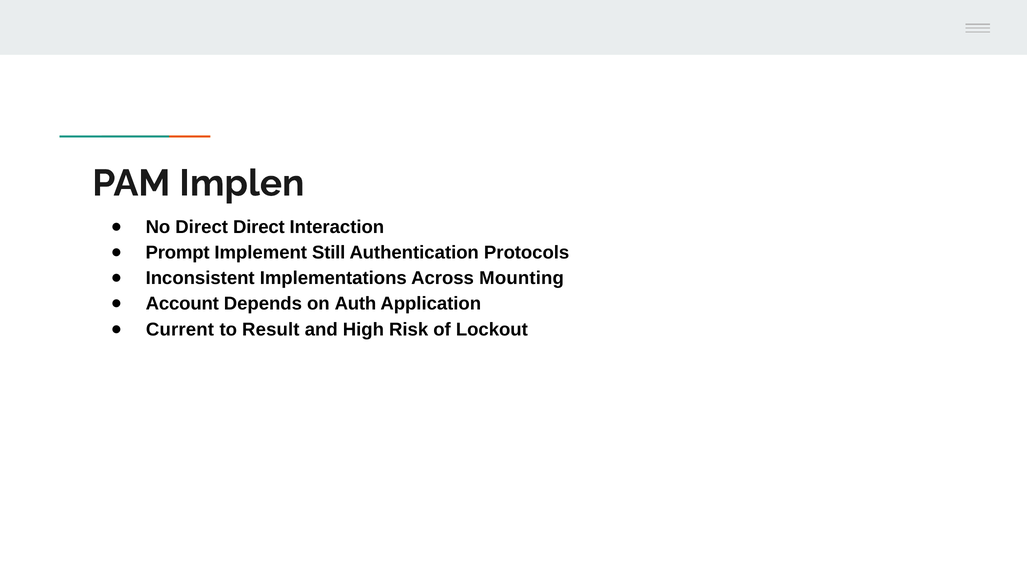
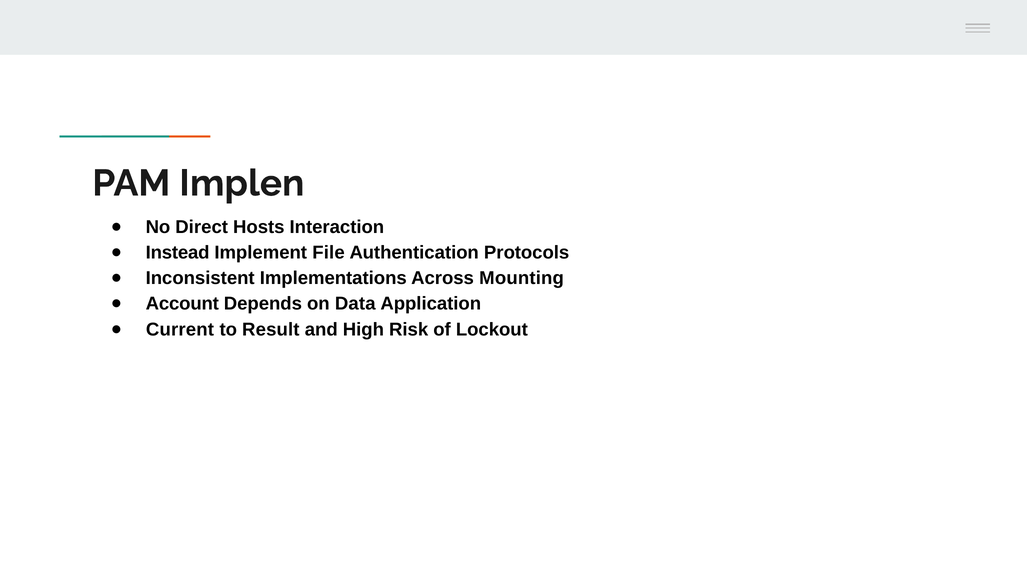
Direct Direct: Direct -> Hosts (259, 227)
Prompt: Prompt -> Instead (178, 253)
Still: Still -> File (329, 253)
Auth: Auth -> Data (355, 304)
